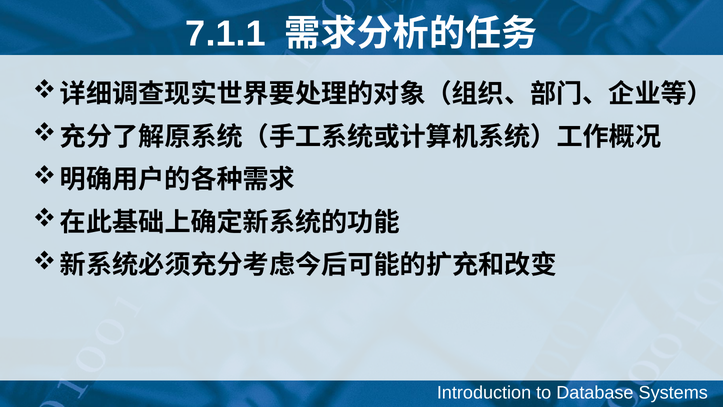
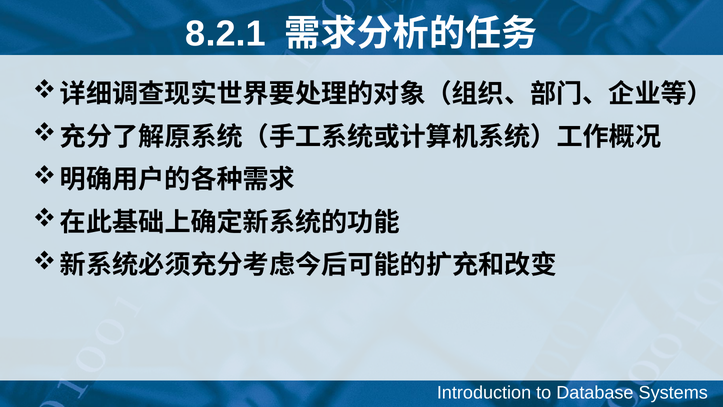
7.1.1: 7.1.1 -> 8.2.1 (226, 34)
